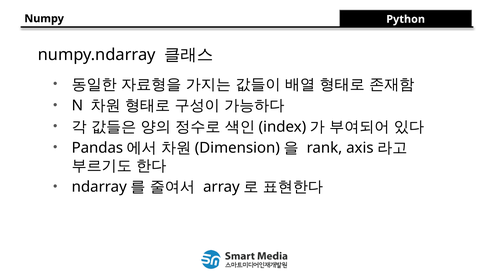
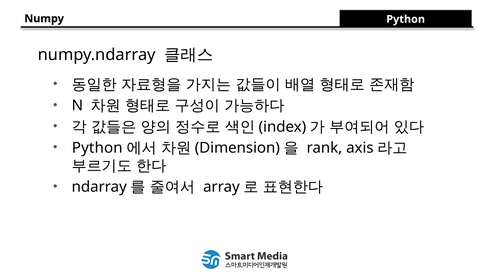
Pandas: Pandas -> Python (97, 148)
